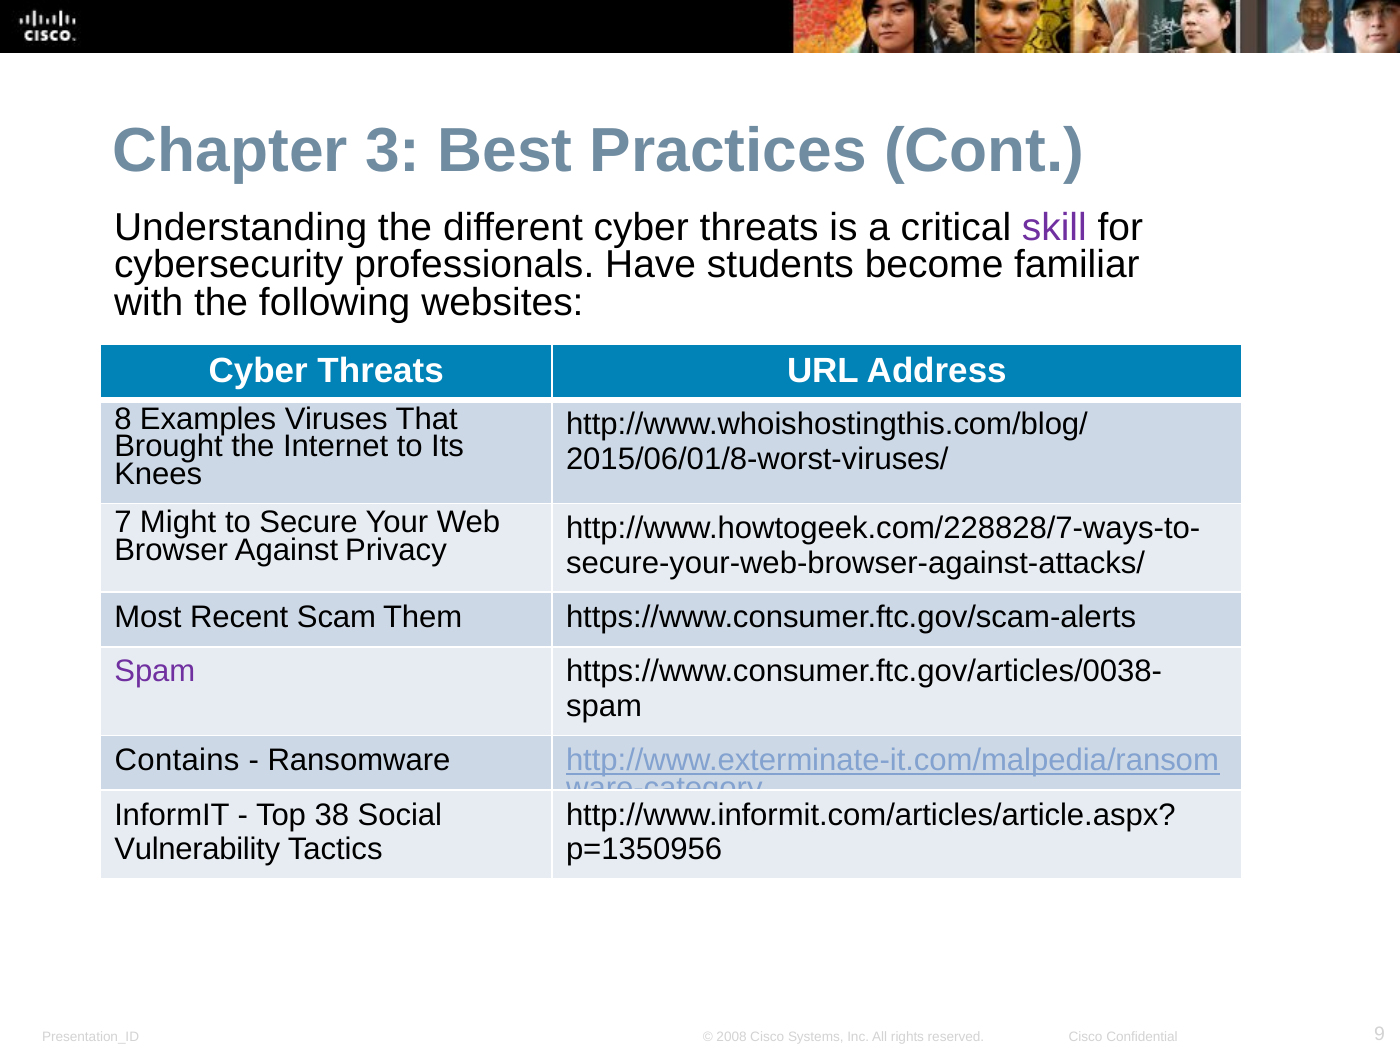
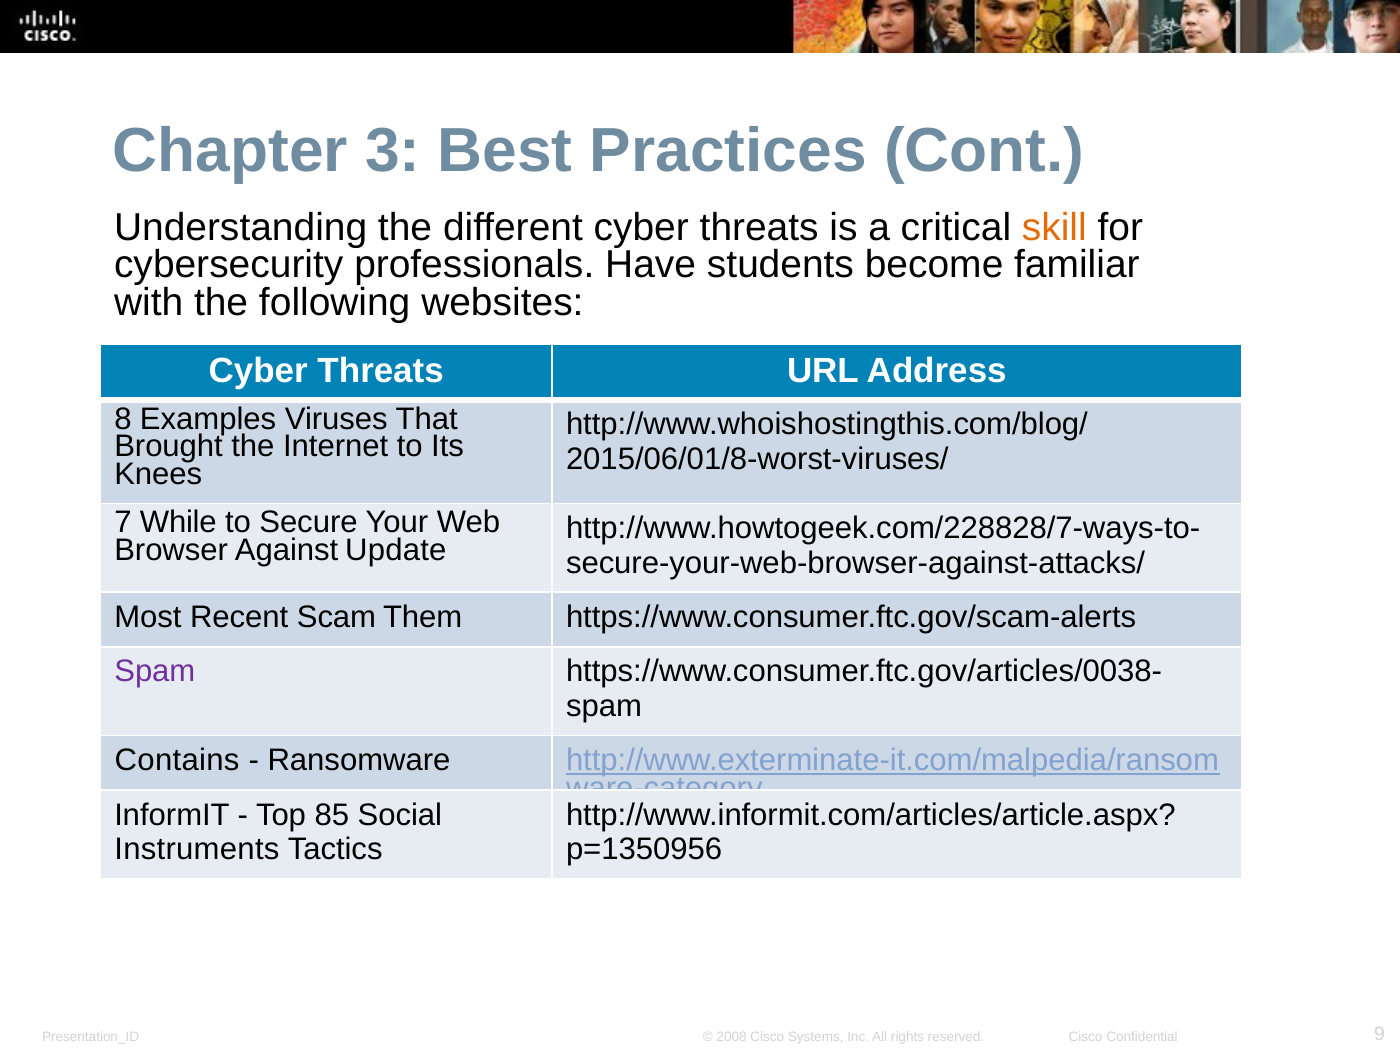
skill colour: purple -> orange (1054, 228)
Might: Might -> While (178, 522)
Privacy: Privacy -> Update (396, 550)
38: 38 -> 85 (332, 815)
Vulnerability: Vulnerability -> Instruments (197, 850)
